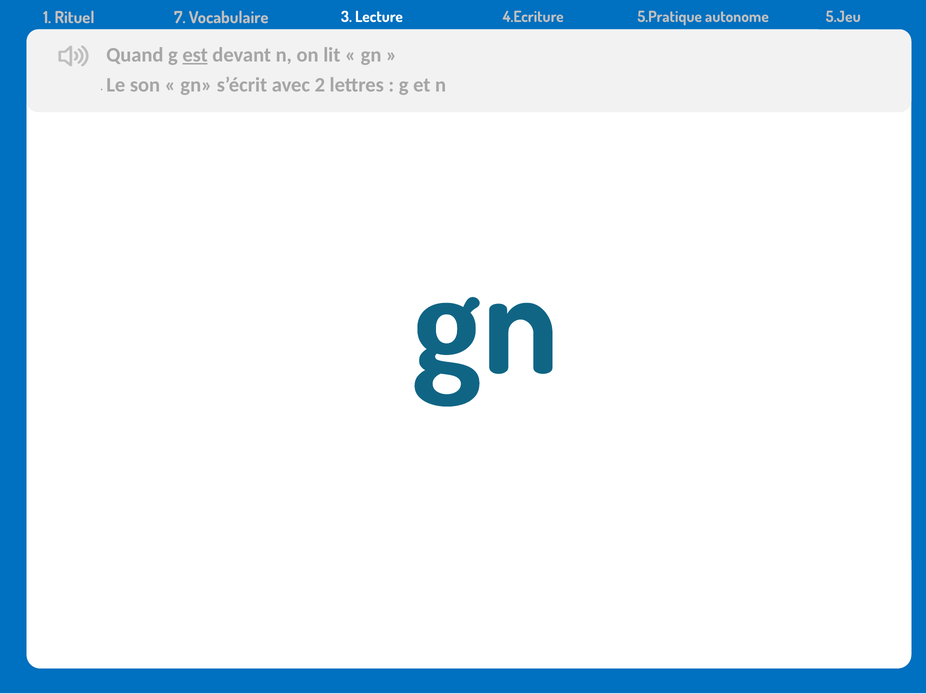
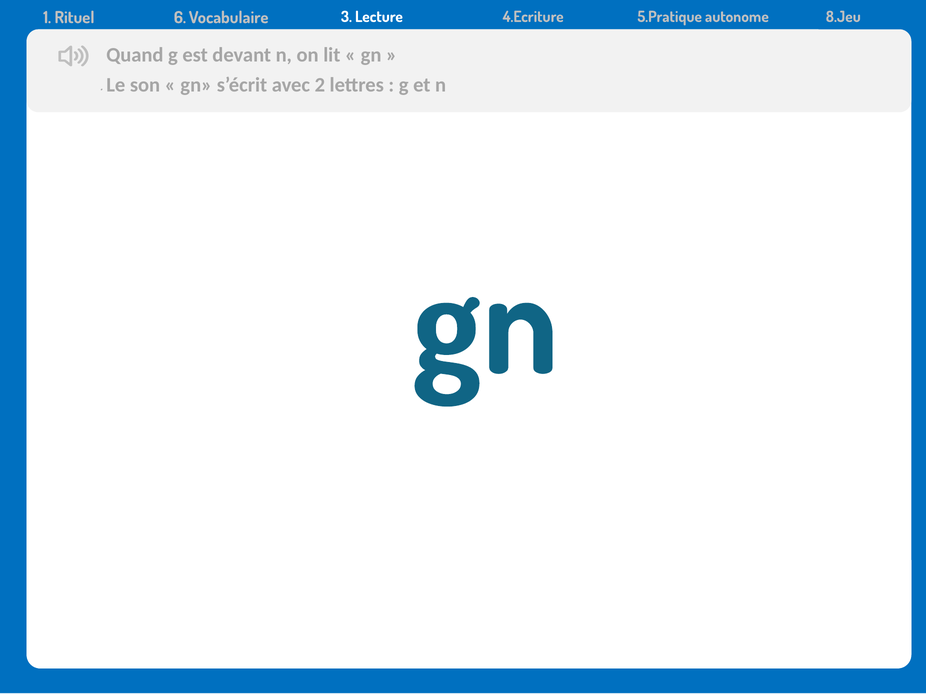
7: 7 -> 6 (180, 18)
5.Jeu: 5.Jeu -> 8.Jeu (843, 17)
est underline: present -> none (195, 55)
